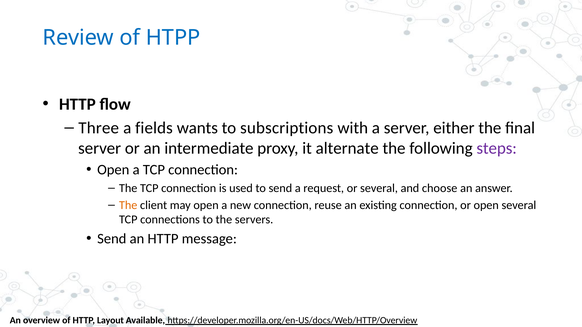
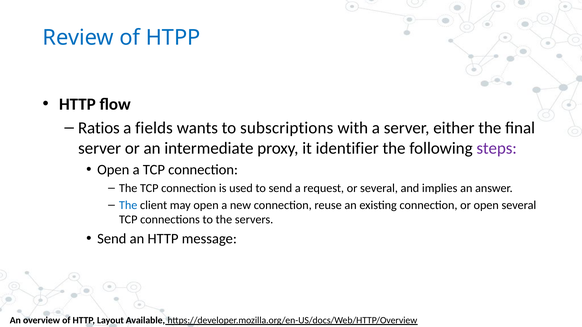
Three: Three -> Ratios (99, 128)
alternate: alternate -> identifier (347, 148)
choose: choose -> implies (440, 188)
The colour: orange -> blue (128, 205)
